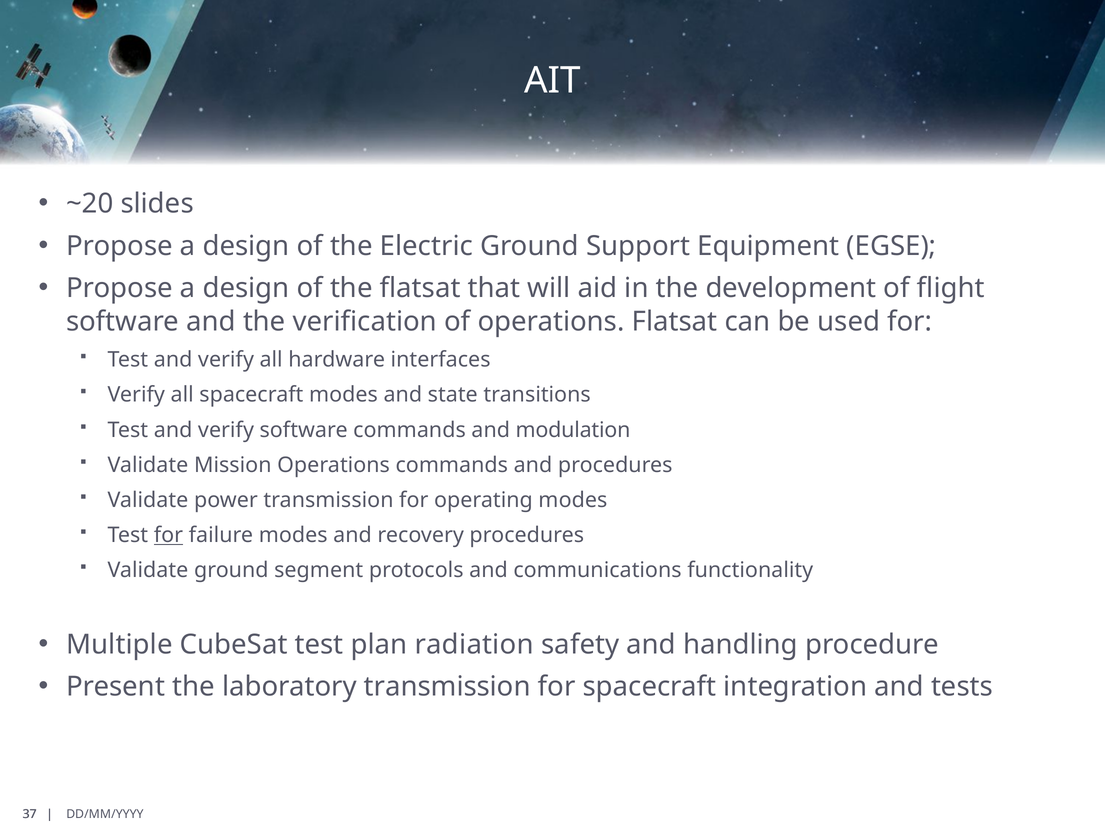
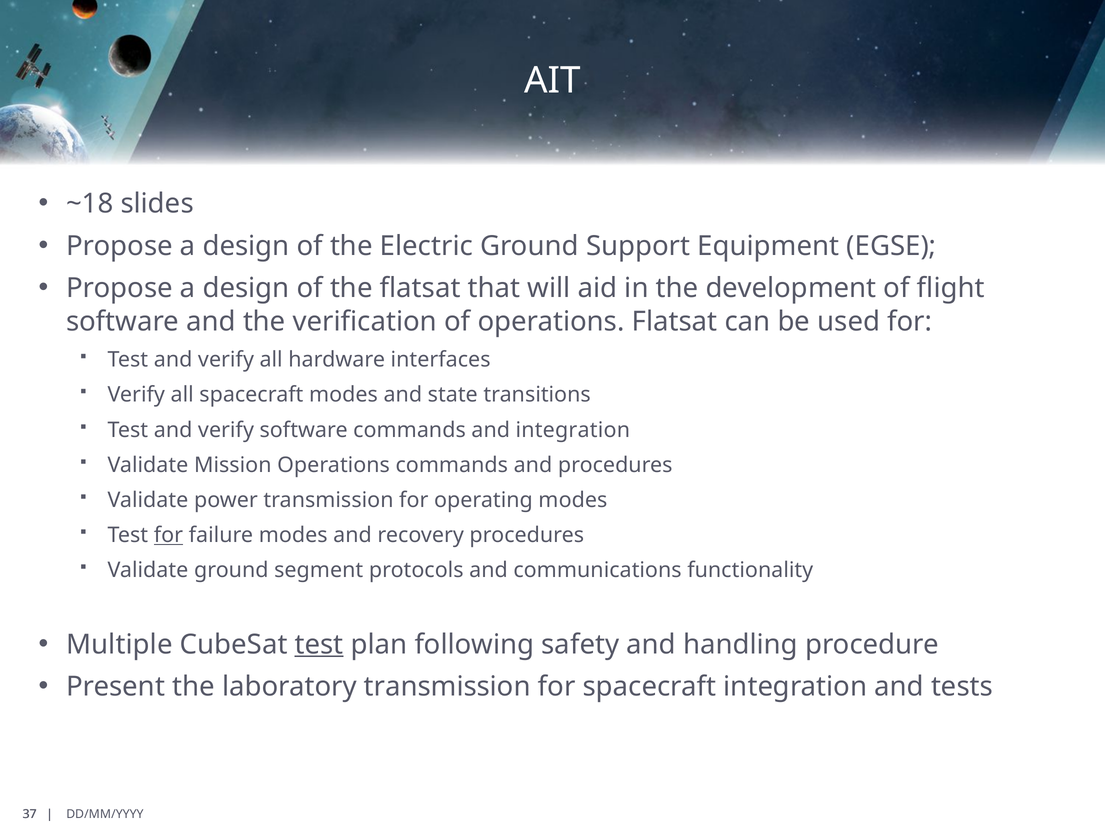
~20: ~20 -> ~18 (90, 203)
and modulation: modulation -> integration (573, 430)
test underline: none -> present (319, 644)
radiation: radiation -> following (474, 644)
